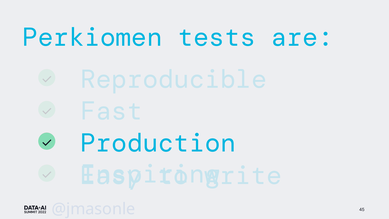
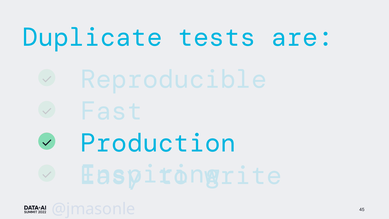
Perkiomen: Perkiomen -> Duplicate (92, 37)
